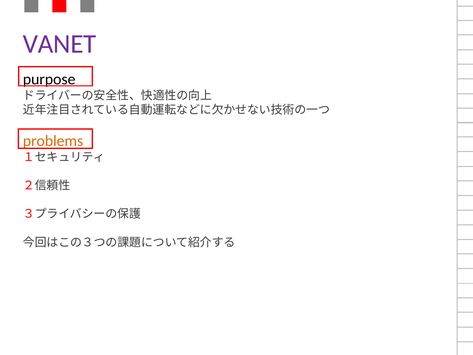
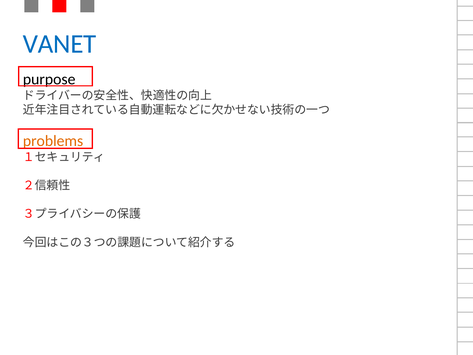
VANET colour: purple -> blue (60, 44)
